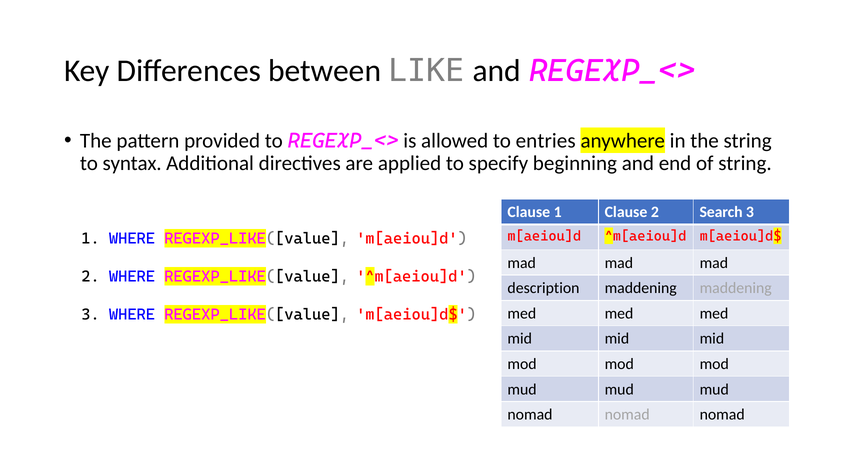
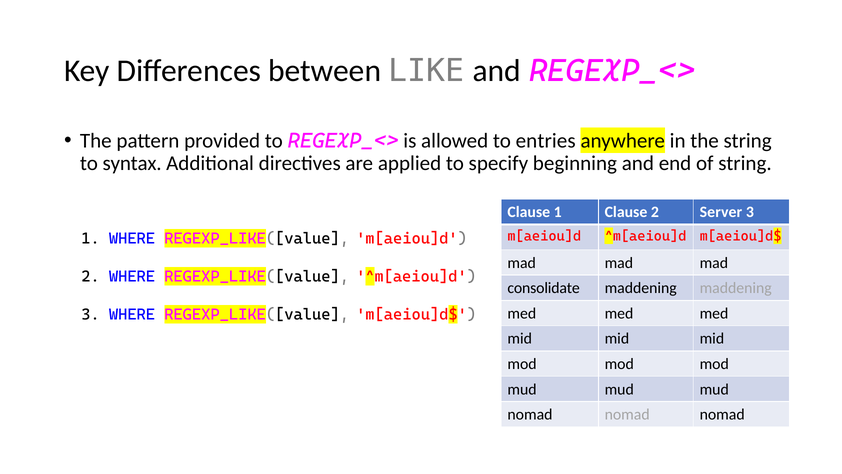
Search: Search -> Server (721, 212)
description: description -> consolidate (544, 288)
